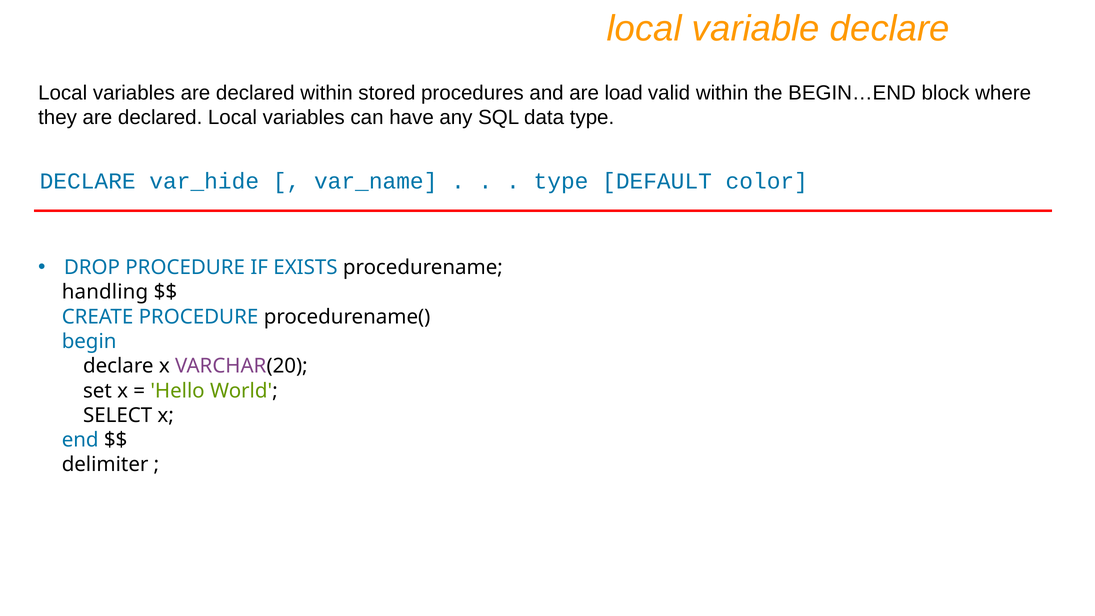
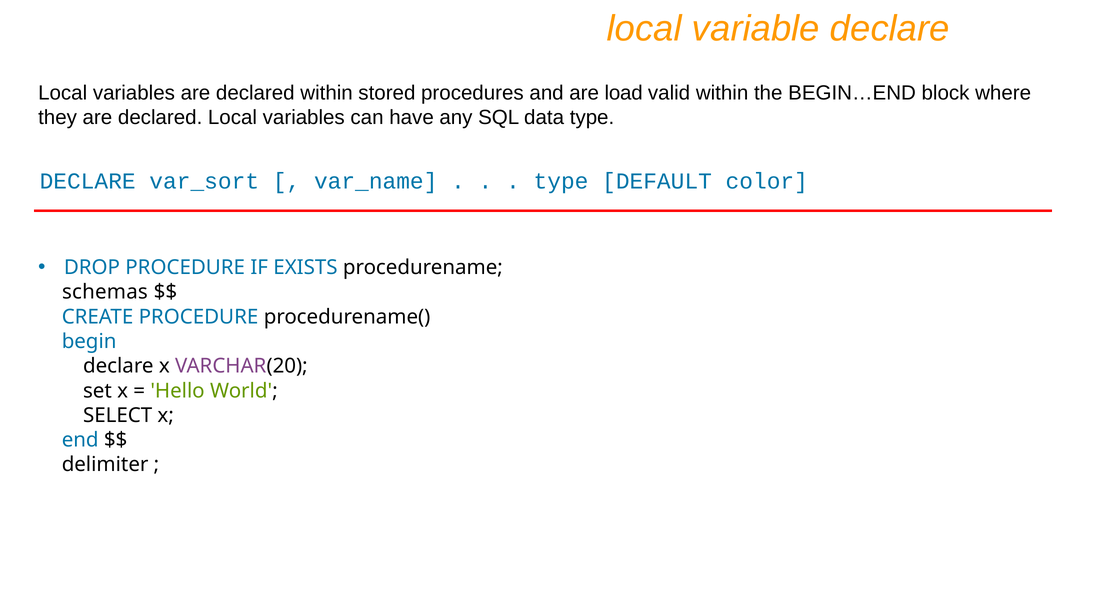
var_hide: var_hide -> var_sort (204, 181)
handling: handling -> schemas (105, 292)
